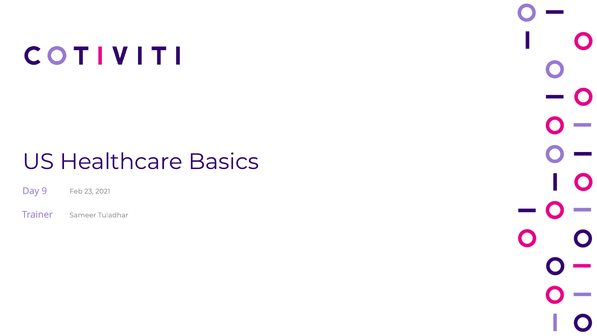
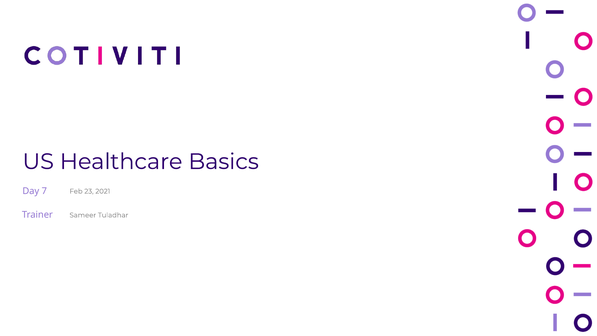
9: 9 -> 7 (44, 191)
